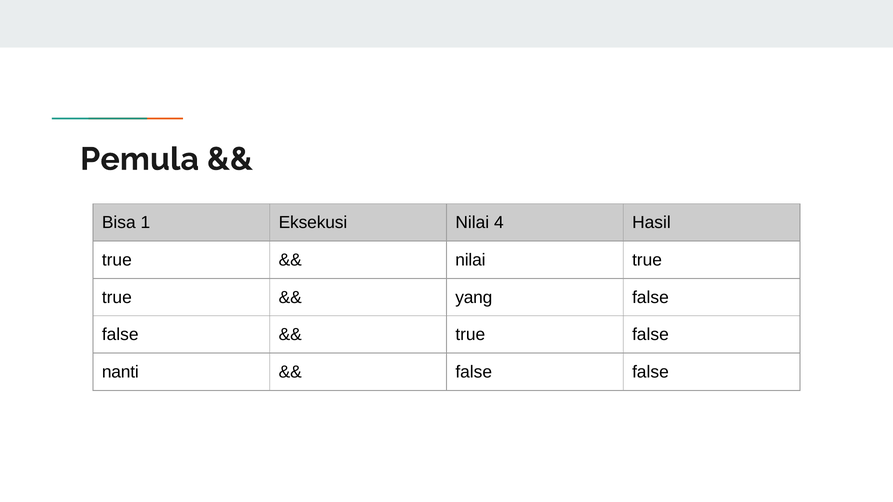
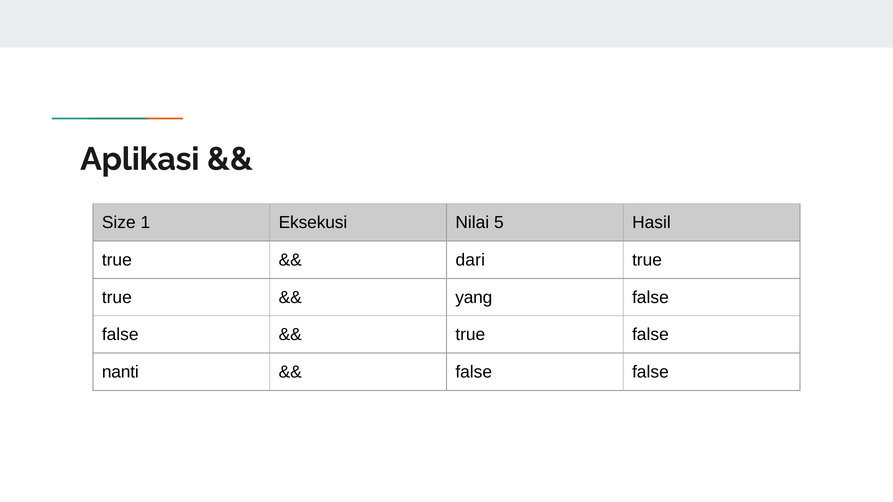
Pemula: Pemula -> Aplikasi (140, 159)
Bisa: Bisa -> Size (119, 223)
4: 4 -> 5 (499, 223)
nilai: nilai -> dari (470, 260)
